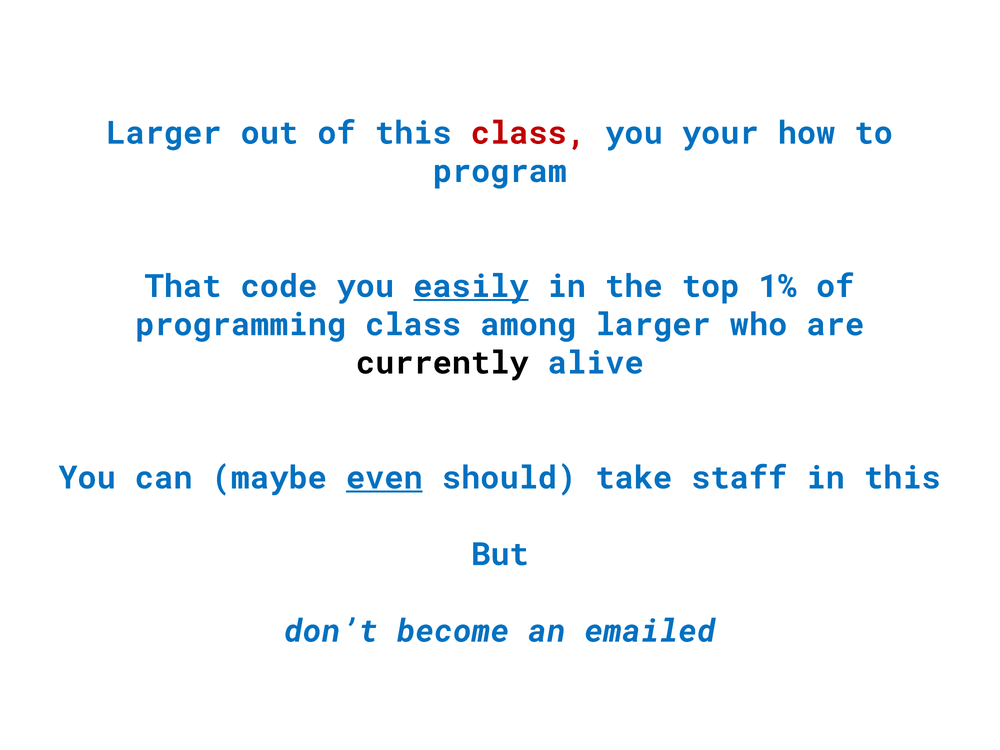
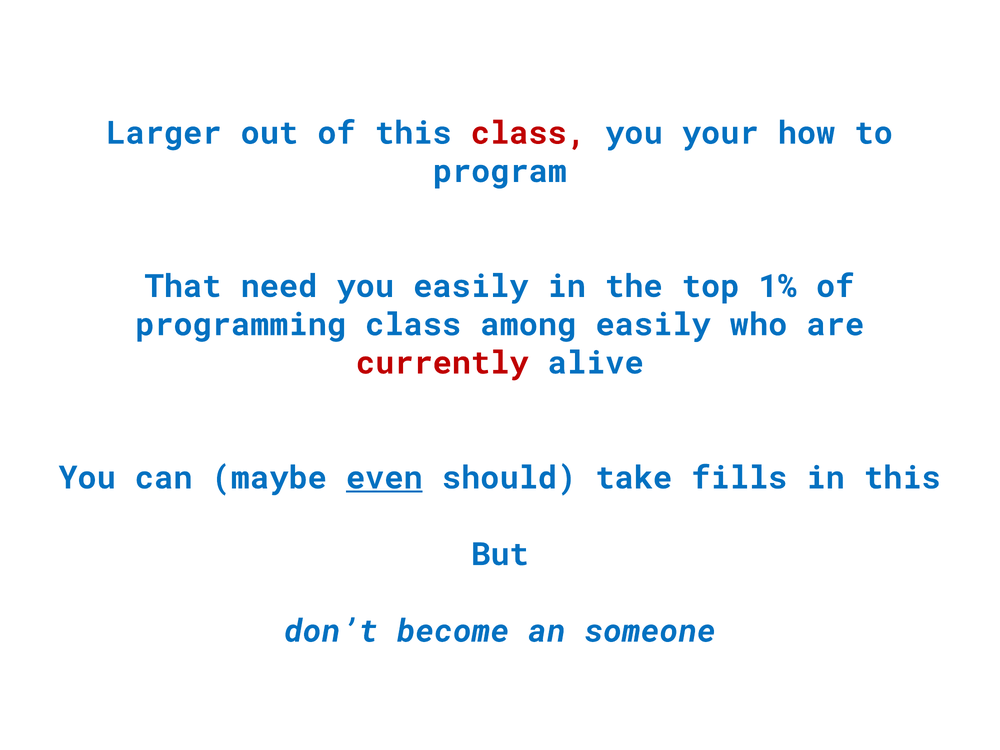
code: code -> need (279, 286)
easily underline: present -> none (471, 286)
among larger: larger -> easily (653, 325)
currently colour: black -> red (442, 363)
staff: staff -> fills (739, 478)
emailed: emailed -> someone (650, 631)
